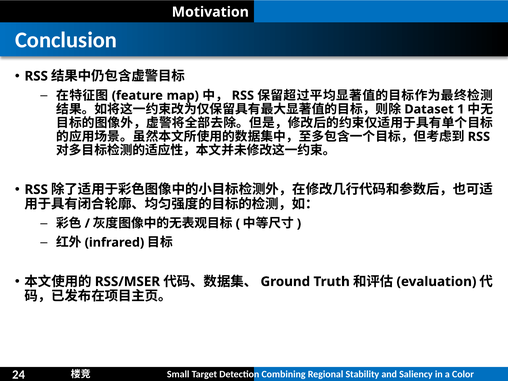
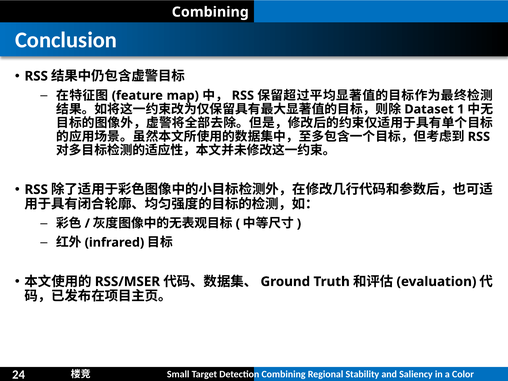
Motivation: Motivation -> Combining (210, 12)
